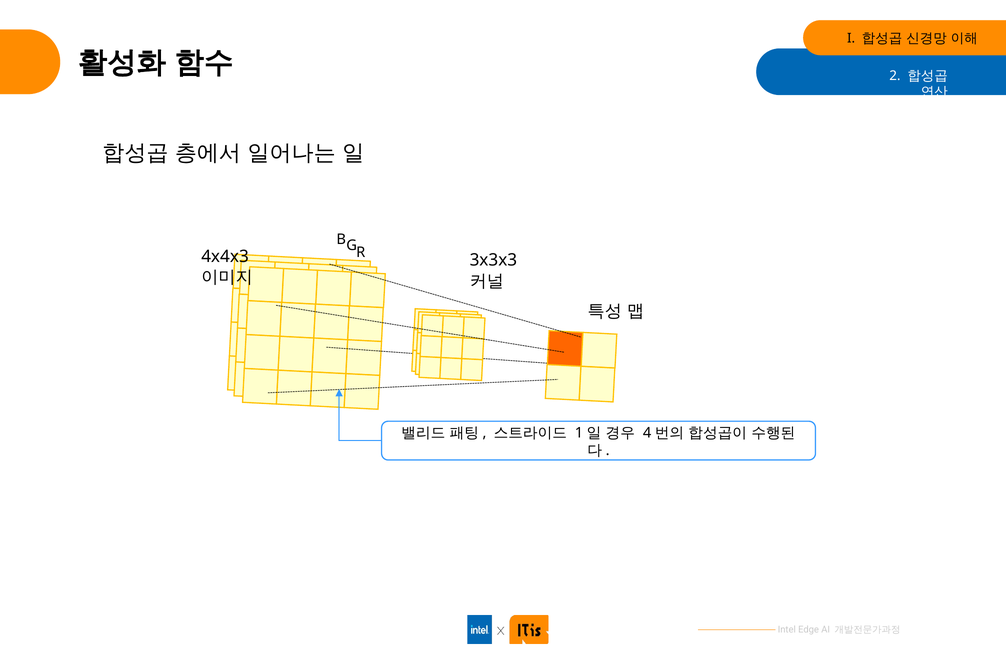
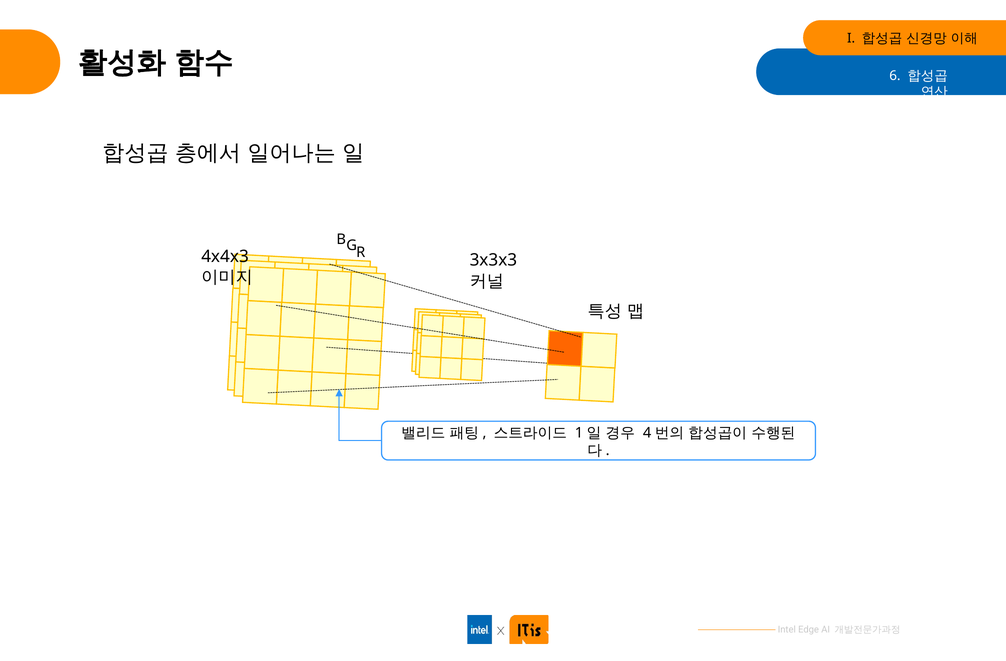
2: 2 -> 6 (895, 76)
